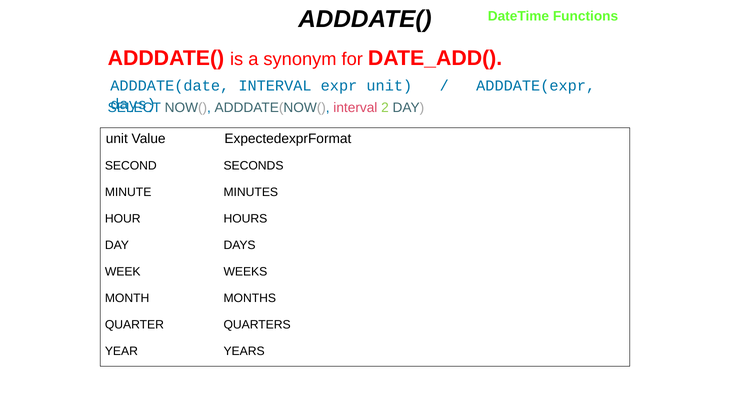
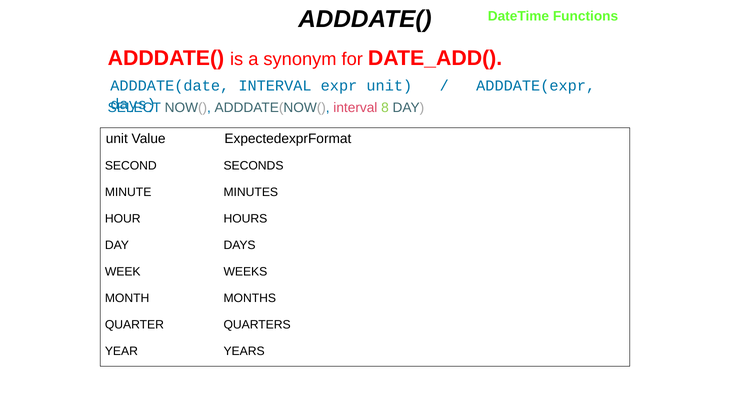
2: 2 -> 8 (385, 108)
